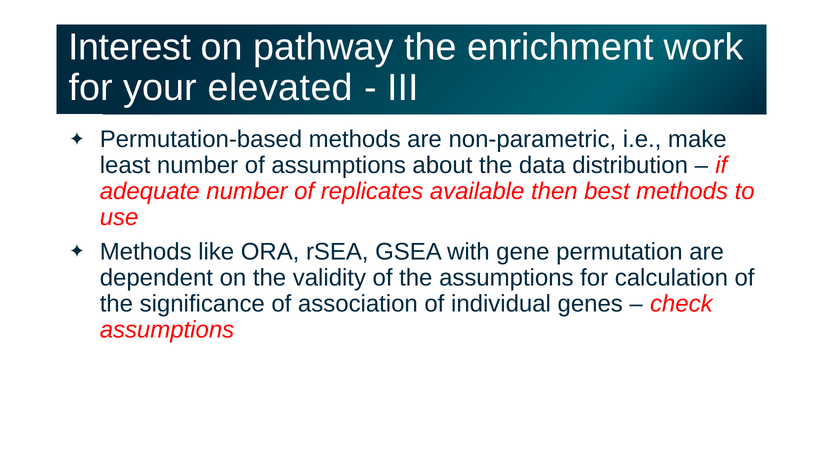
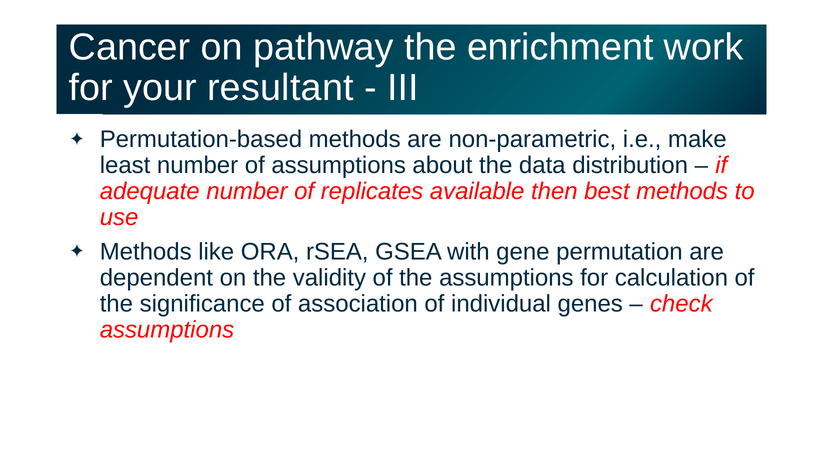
Interest: Interest -> Cancer (130, 47)
elevated: elevated -> resultant (280, 88)
